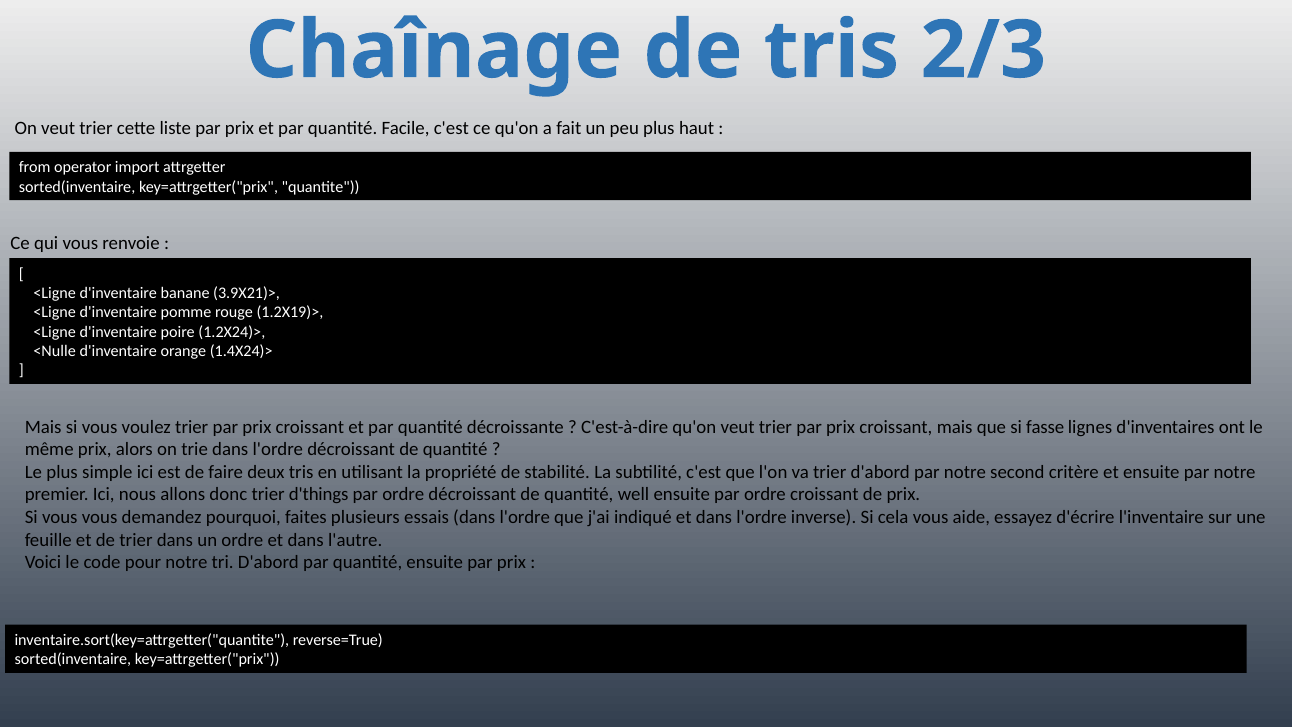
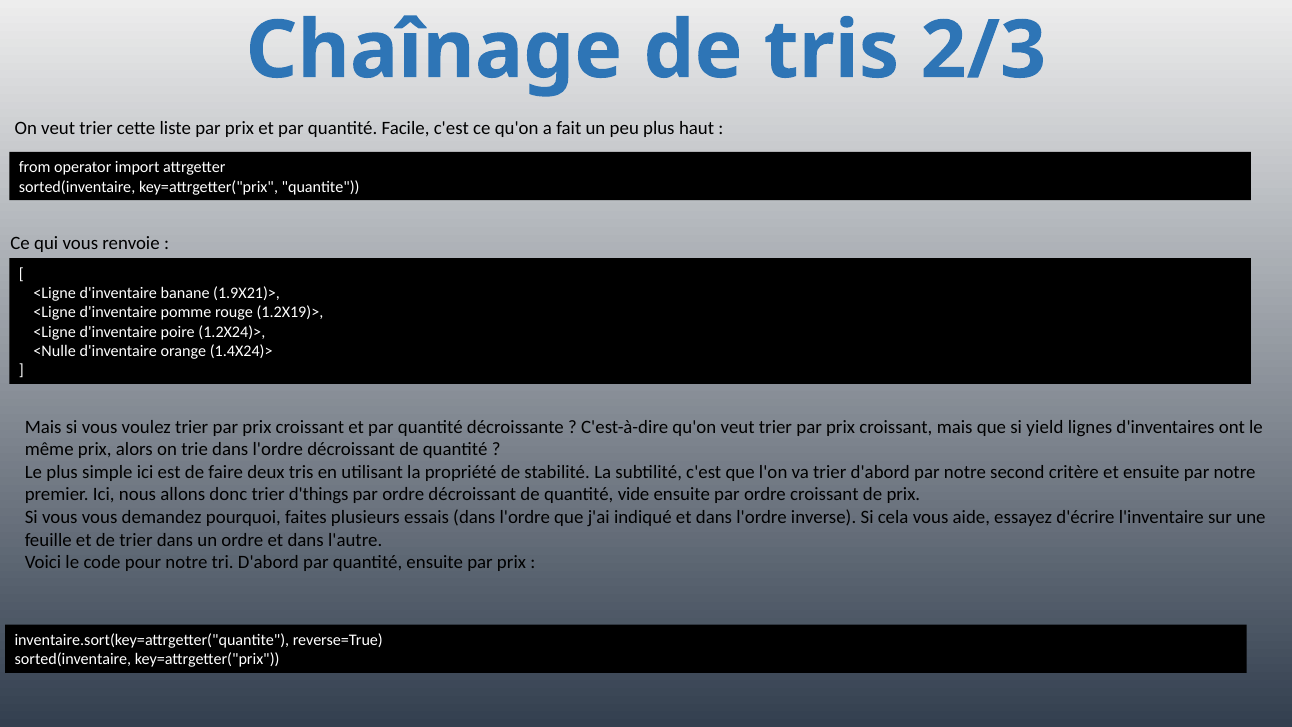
3.9X21)>: 3.9X21)> -> 1.9X21)> (247, 293)
fasse: fasse -> yield (1045, 427)
well: well -> vide (634, 495)
